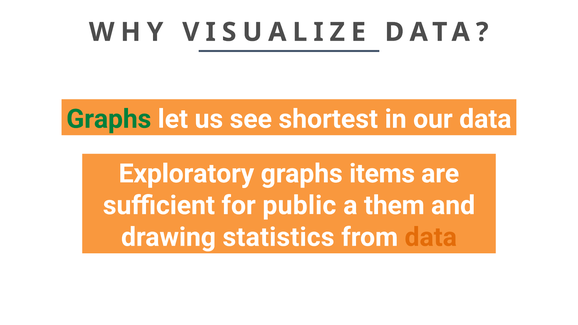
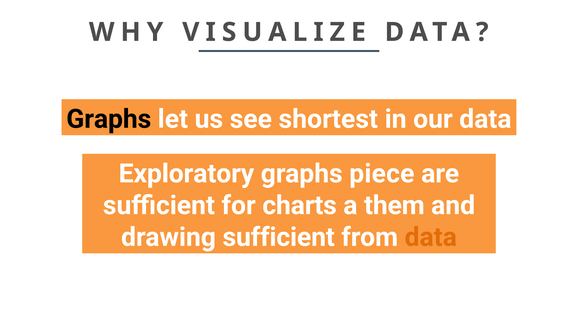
Graphs colour: green -> black (109, 119)
items: items -> piece (382, 174)
public: public -> charts (300, 205)
drawing statistics: statistics -> sufficient (279, 237)
